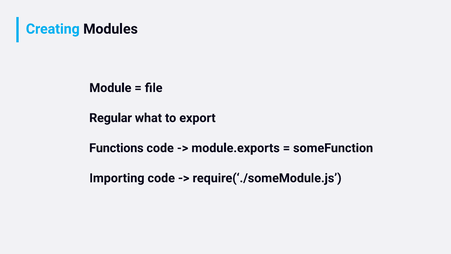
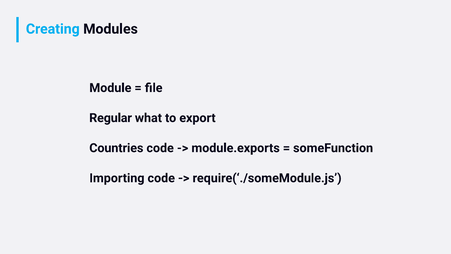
Functions: Functions -> Countries (116, 148)
